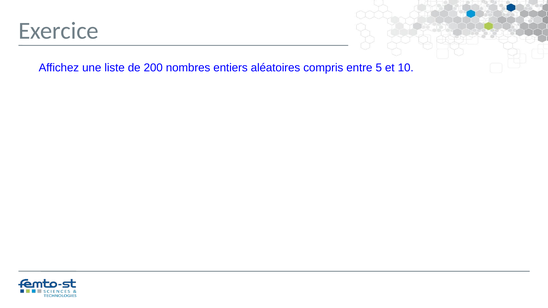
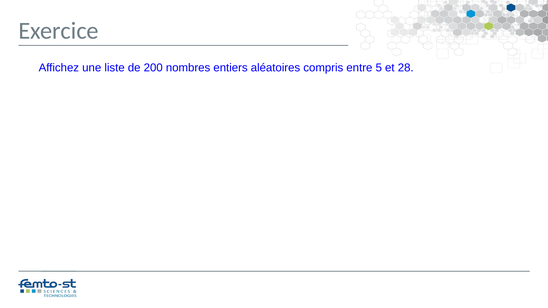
10: 10 -> 28 (406, 68)
